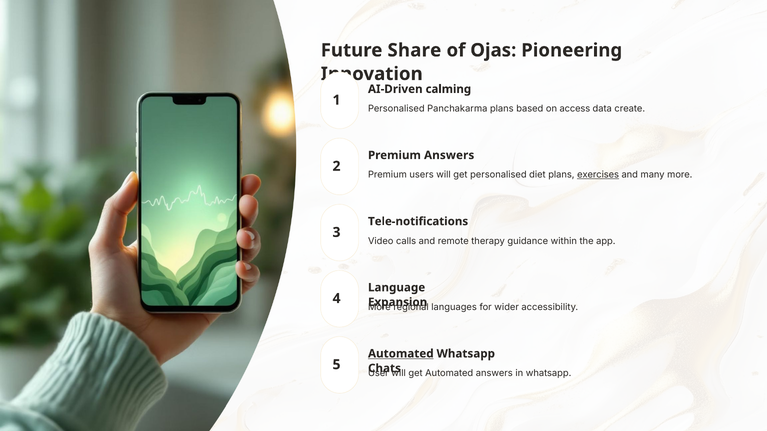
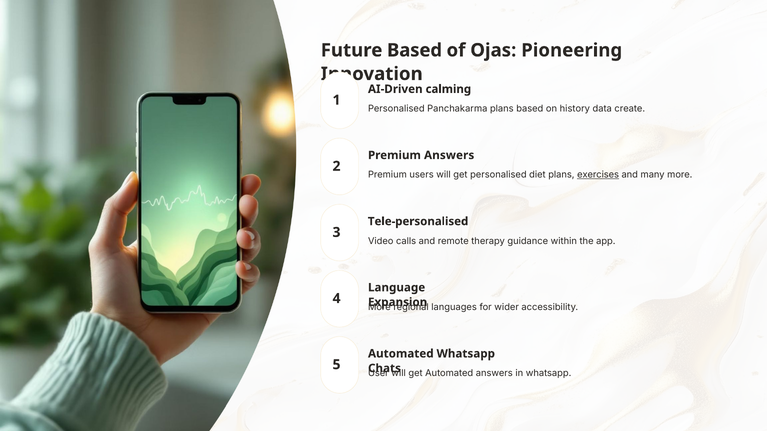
Future Share: Share -> Based (415, 50)
access: access -> history (575, 109)
Tele-notifications: Tele-notifications -> Tele-personalised (418, 222)
Automated underline: present -> none (401, 354)
